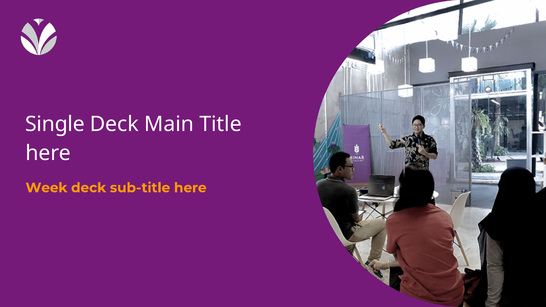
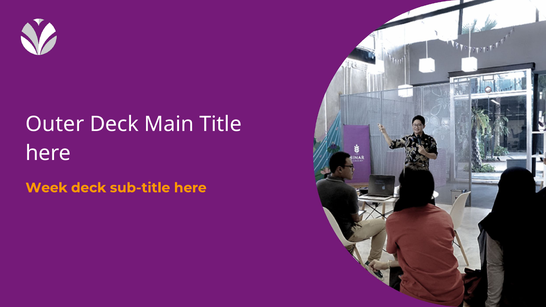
Single: Single -> Outer (55, 124)
